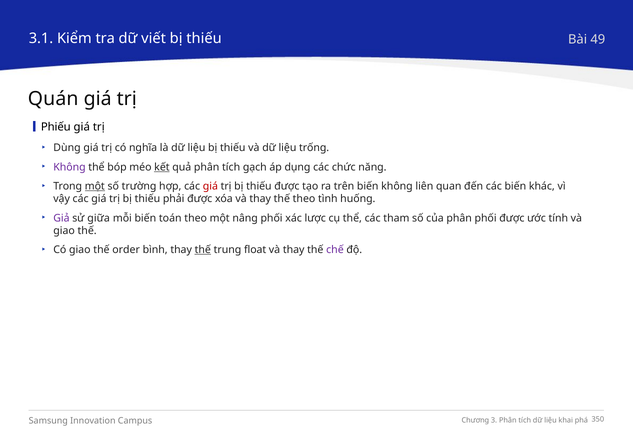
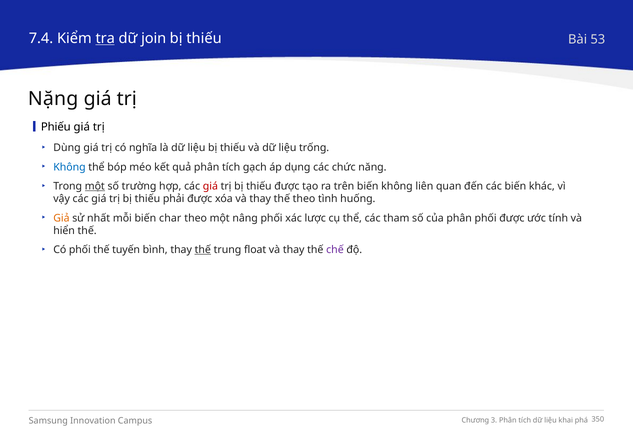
3.1: 3.1 -> 7.4 (41, 39)
tra underline: none -> present (105, 39)
viết: viết -> join (154, 39)
49: 49 -> 53 (598, 39)
Quán: Quán -> Nặng (53, 99)
Không colour: purple -> blue (69, 167)
kết underline: present -> none (162, 167)
Giả colour: purple -> orange (61, 218)
giữa: giữa -> nhất (99, 218)
toán: toán -> char (170, 218)
giao: giao -> hiển (64, 231)
Có giao: giao -> phối (80, 250)
order: order -> tuyến (126, 250)
